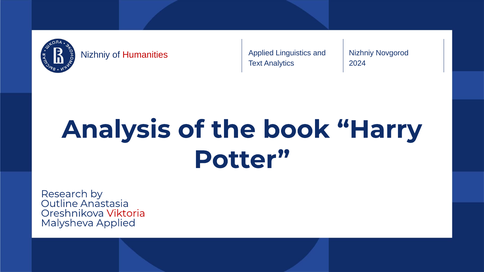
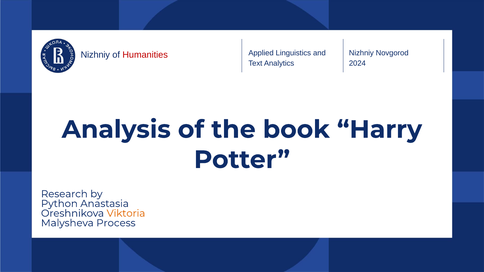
Outline: Outline -> Python (59, 204)
Viktoria colour: red -> orange (126, 213)
Malysheva Applied: Applied -> Process (116, 223)
